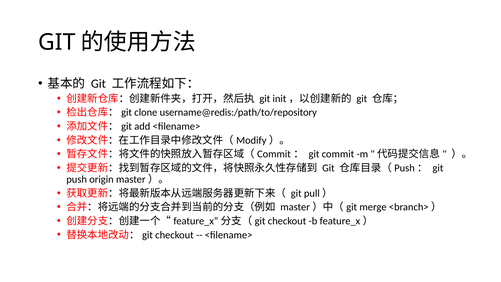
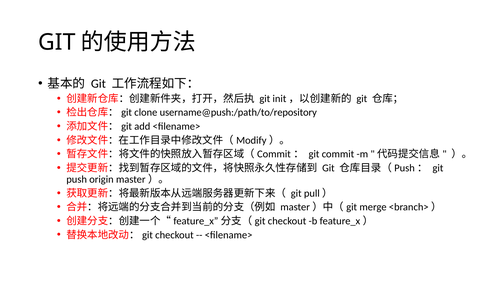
username@redis:/path/to/repository: username@redis:/path/to/repository -> username@push:/path/to/repository (238, 112)
